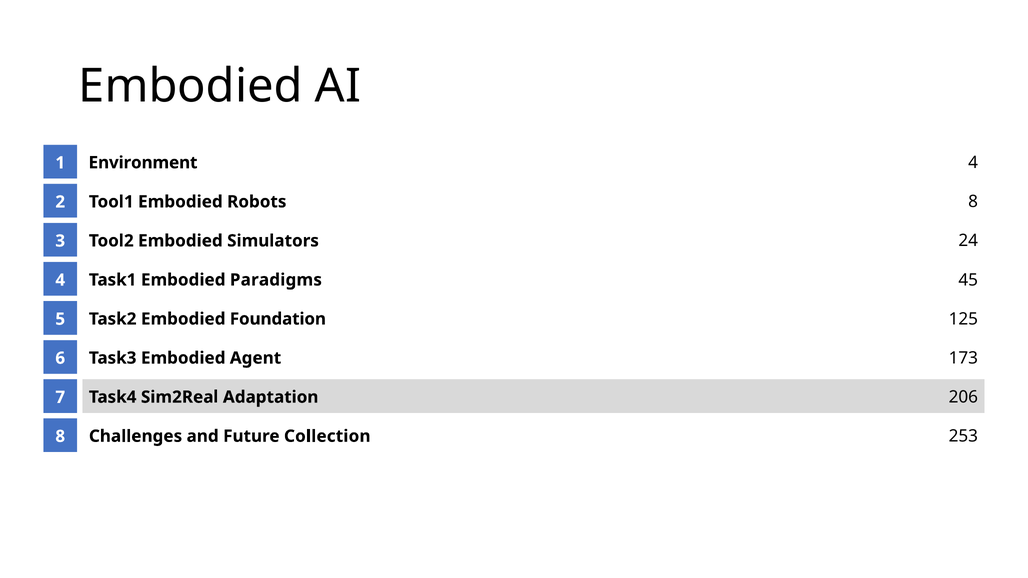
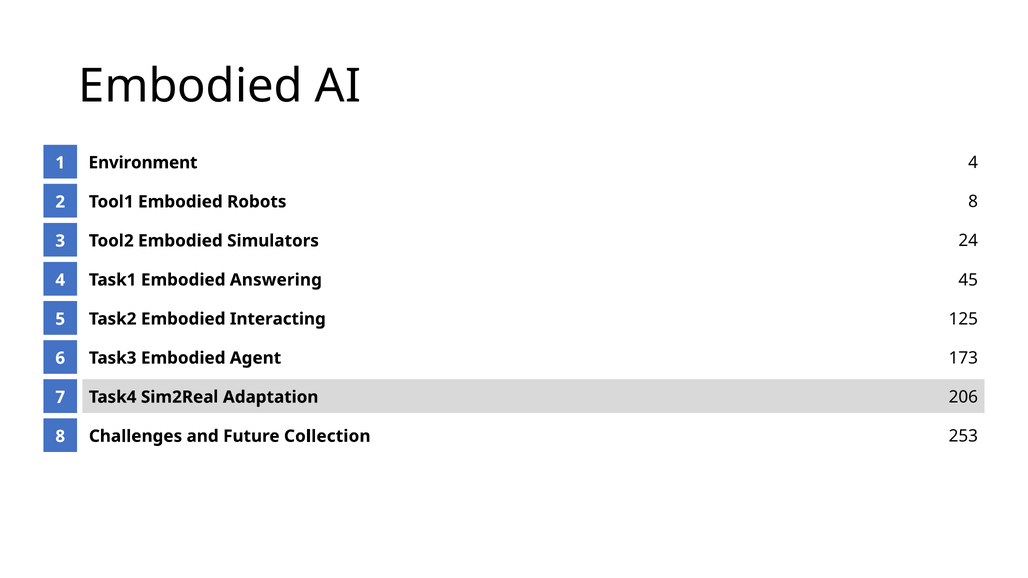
Paradigms: Paradigms -> Answering (276, 280)
Foundation: Foundation -> Interacting (278, 319)
